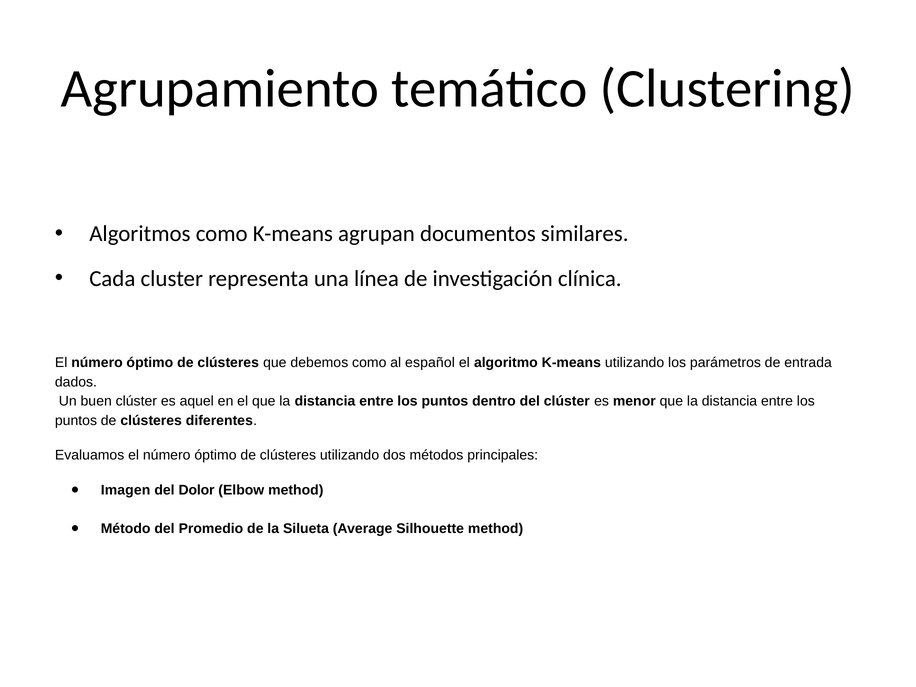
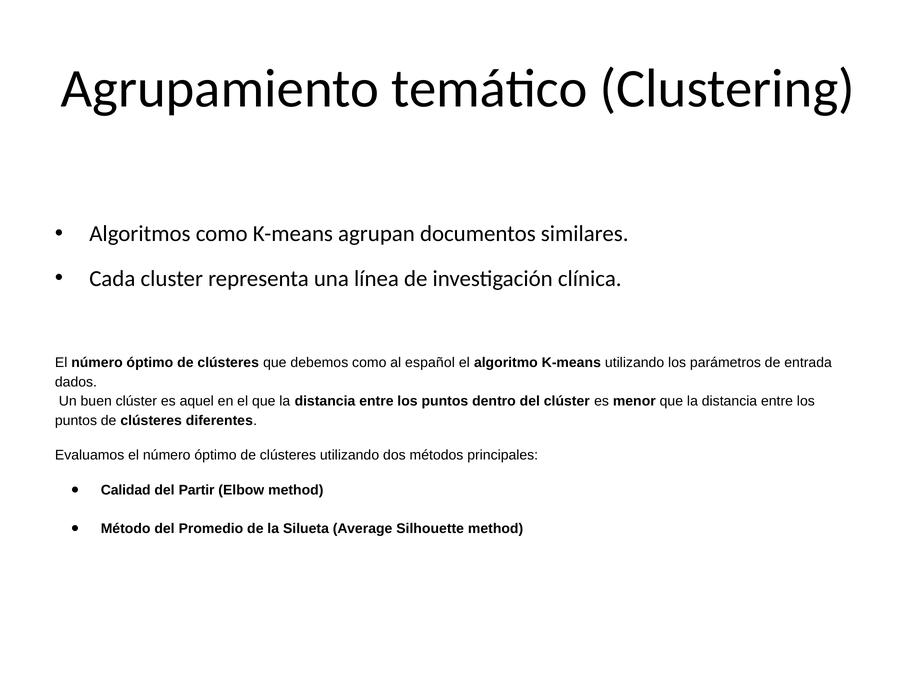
Imagen: Imagen -> Calidad (126, 490)
Dolor: Dolor -> Partir (197, 490)
